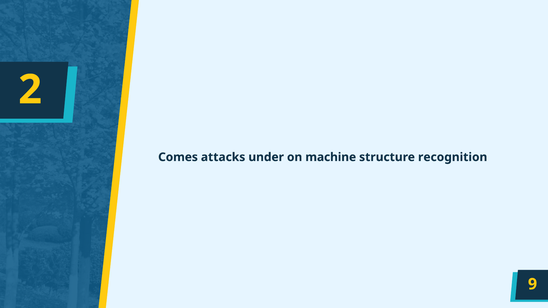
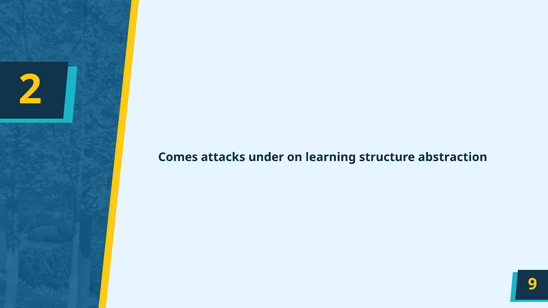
machine: machine -> learning (331, 157)
recognition: recognition -> abstraction (453, 157)
